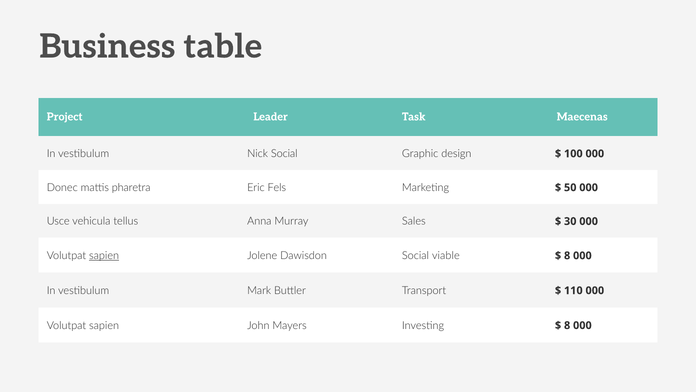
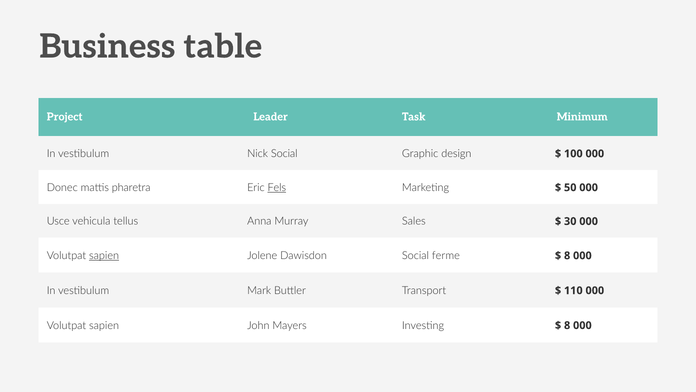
Maecenas: Maecenas -> Minimum (582, 117)
Fels underline: none -> present (277, 187)
viable: viable -> ferme (446, 255)
